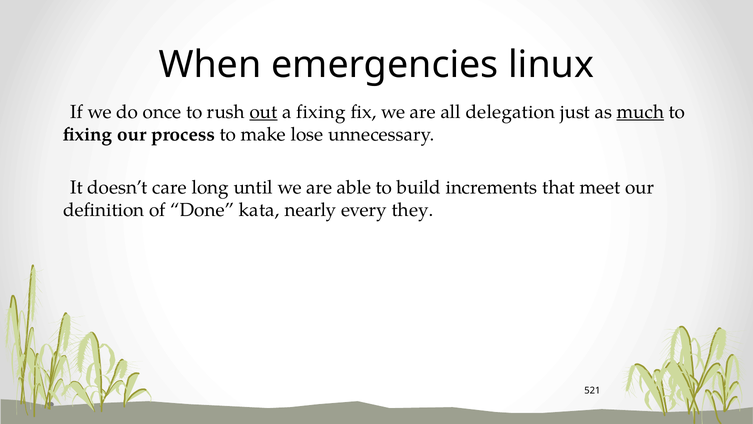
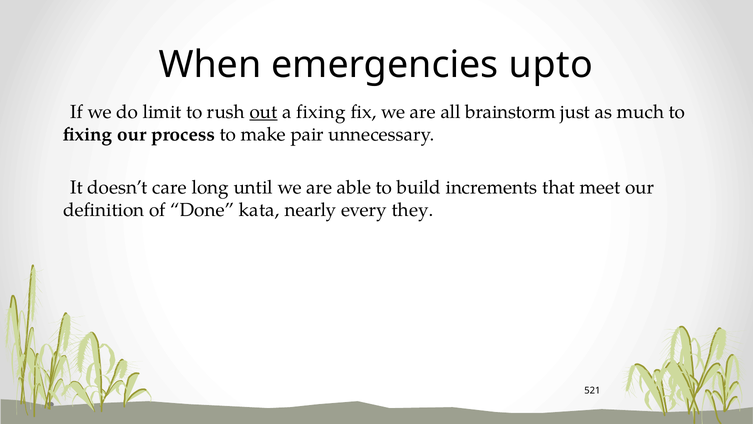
linux: linux -> upto (551, 65)
once: once -> limit (162, 112)
delegation: delegation -> brainstorm (511, 112)
much underline: present -> none (640, 112)
lose: lose -> pair (307, 134)
